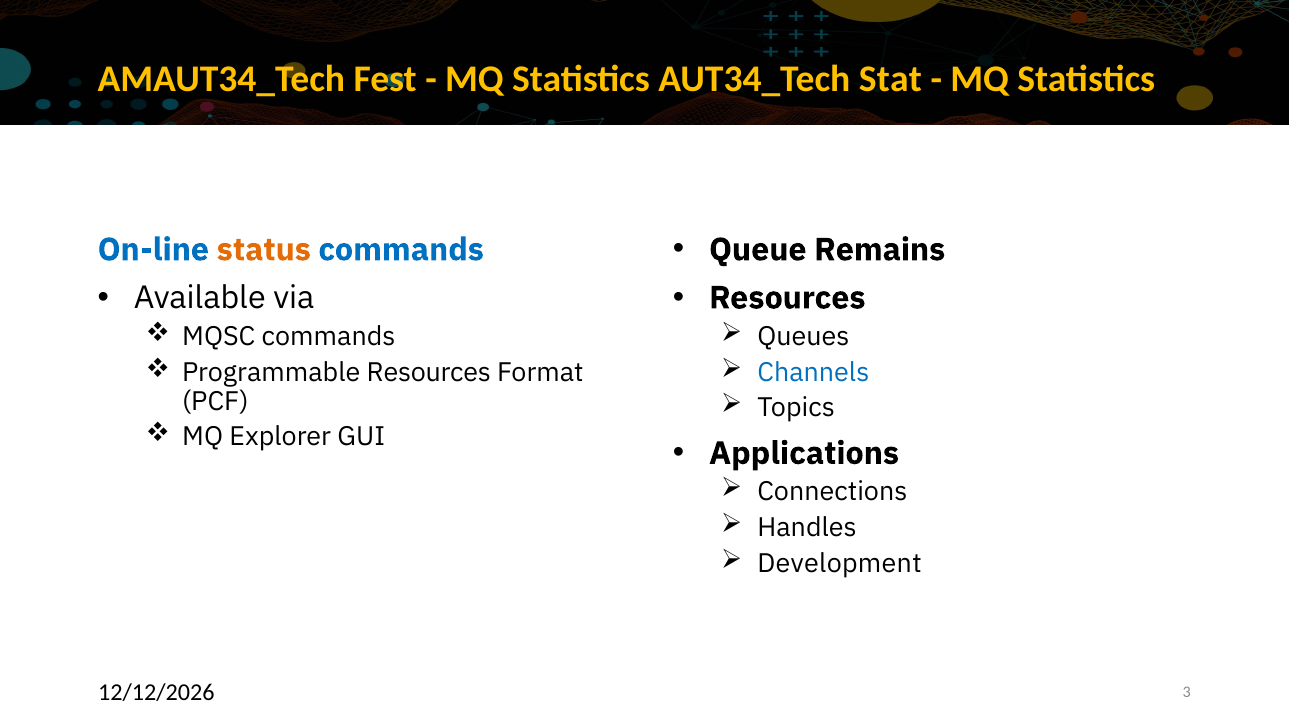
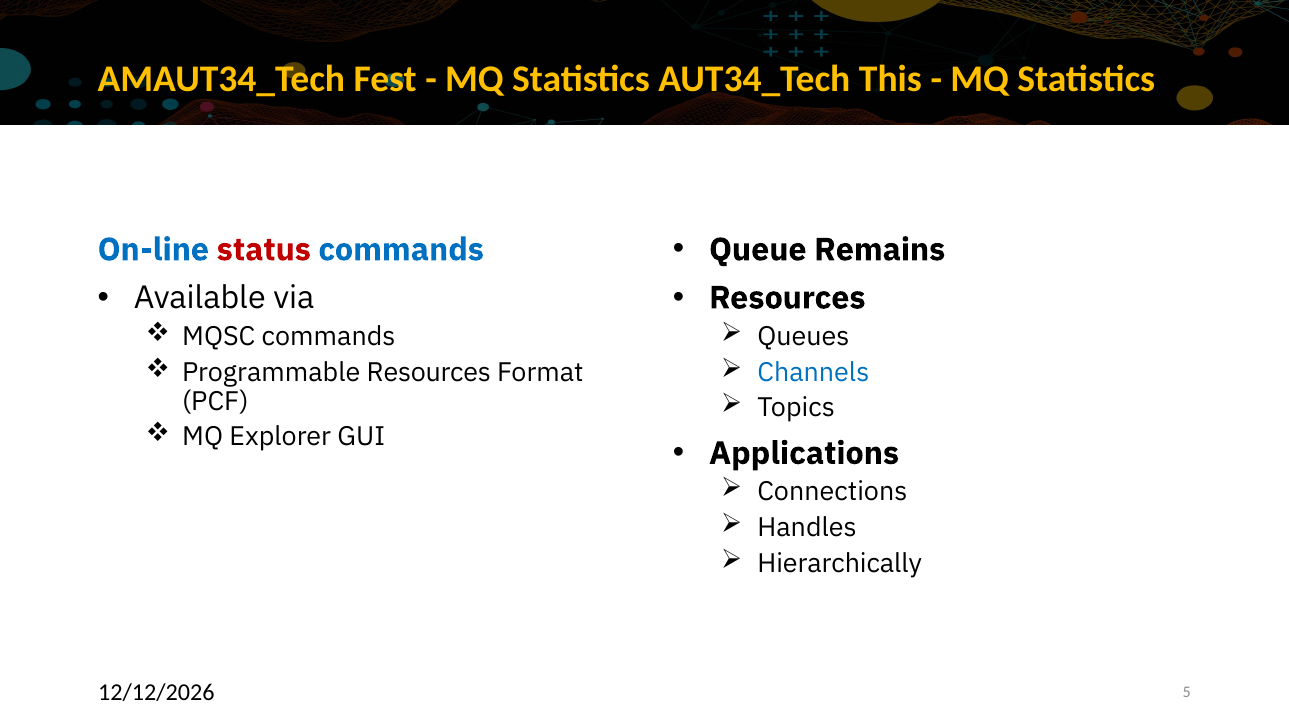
Stat: Stat -> This (890, 79)
status colour: orange -> red (264, 250)
Development: Development -> Hierarchically (840, 563)
3: 3 -> 5 (1187, 692)
